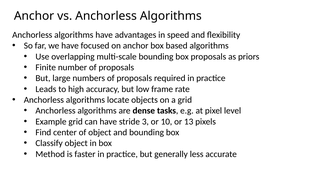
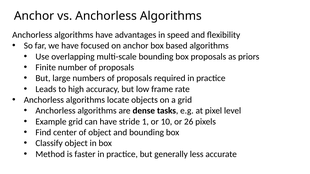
3: 3 -> 1 (145, 122)
13: 13 -> 26 (189, 122)
